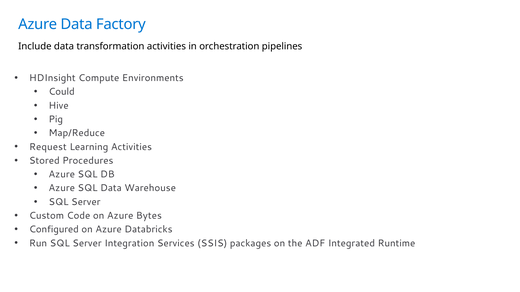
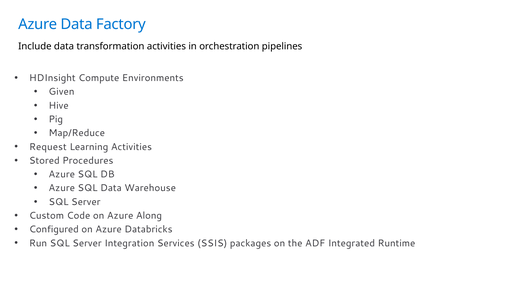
Could: Could -> Given (62, 92)
Bytes: Bytes -> Along (149, 216)
